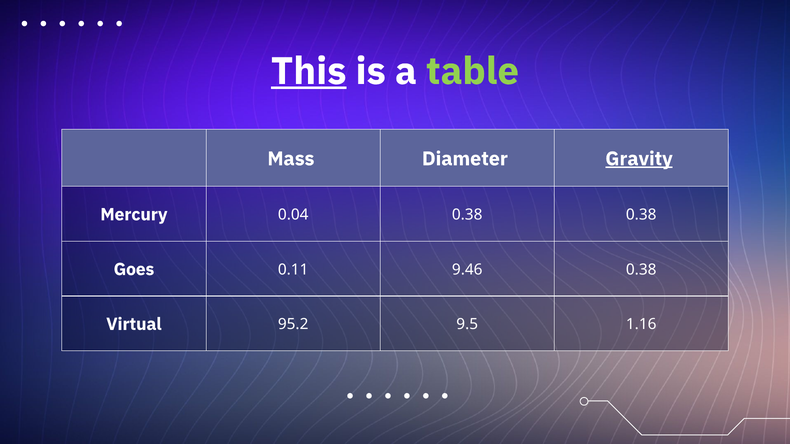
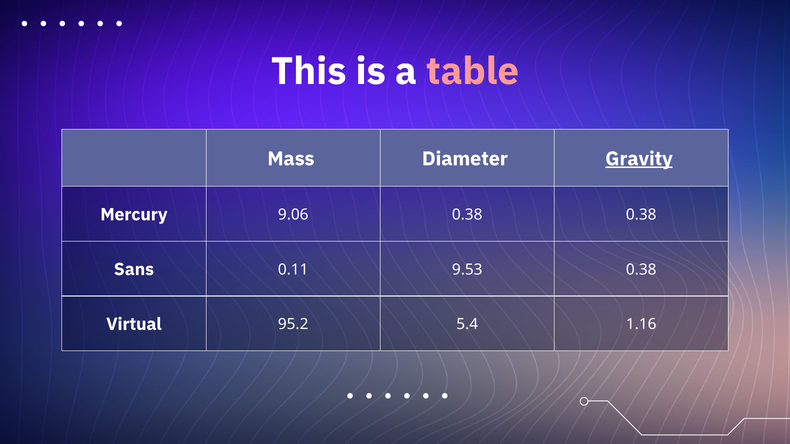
This underline: present -> none (309, 71)
table colour: light green -> pink (472, 71)
0.04: 0.04 -> 9.06 (293, 215)
Goes: Goes -> Sans (134, 270)
9.46: 9.46 -> 9.53 (467, 270)
9.5: 9.5 -> 5.4 (467, 325)
